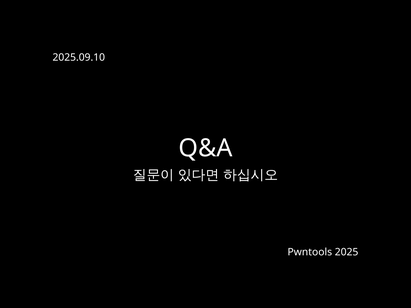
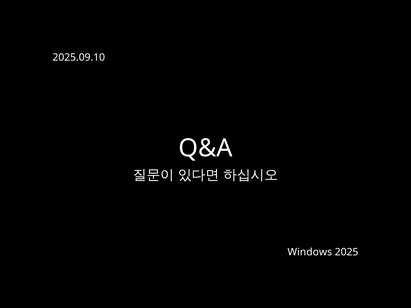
Pwntools: Pwntools -> Windows (310, 252)
